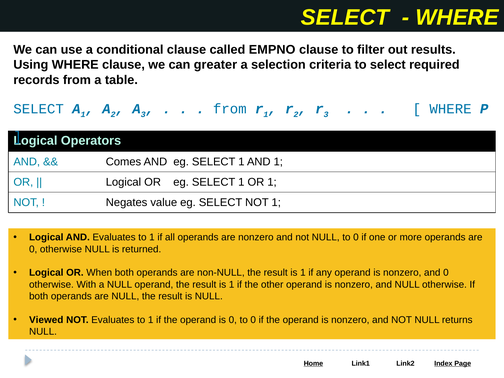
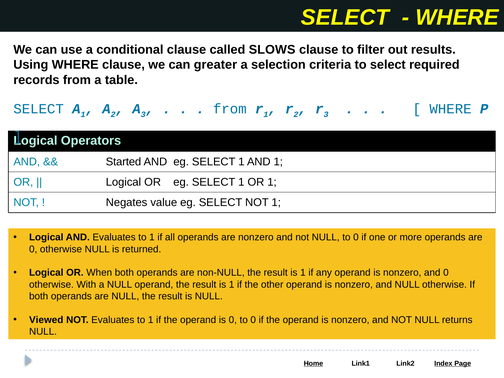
EMPNO: EMPNO -> SLOWS (272, 50)
Comes: Comes -> Started (124, 162)
